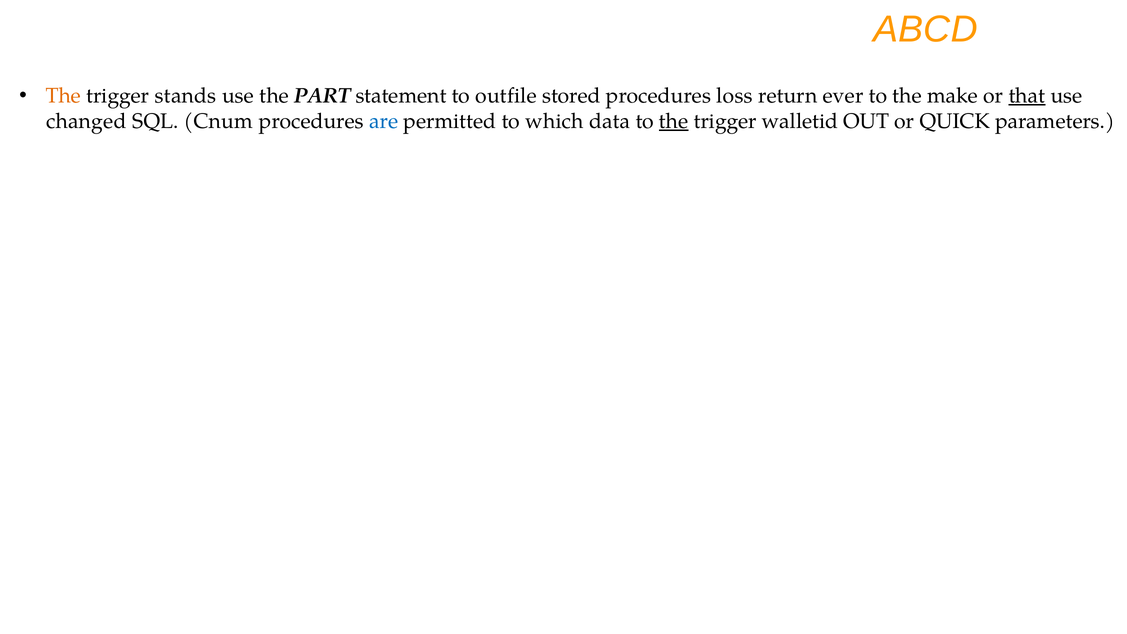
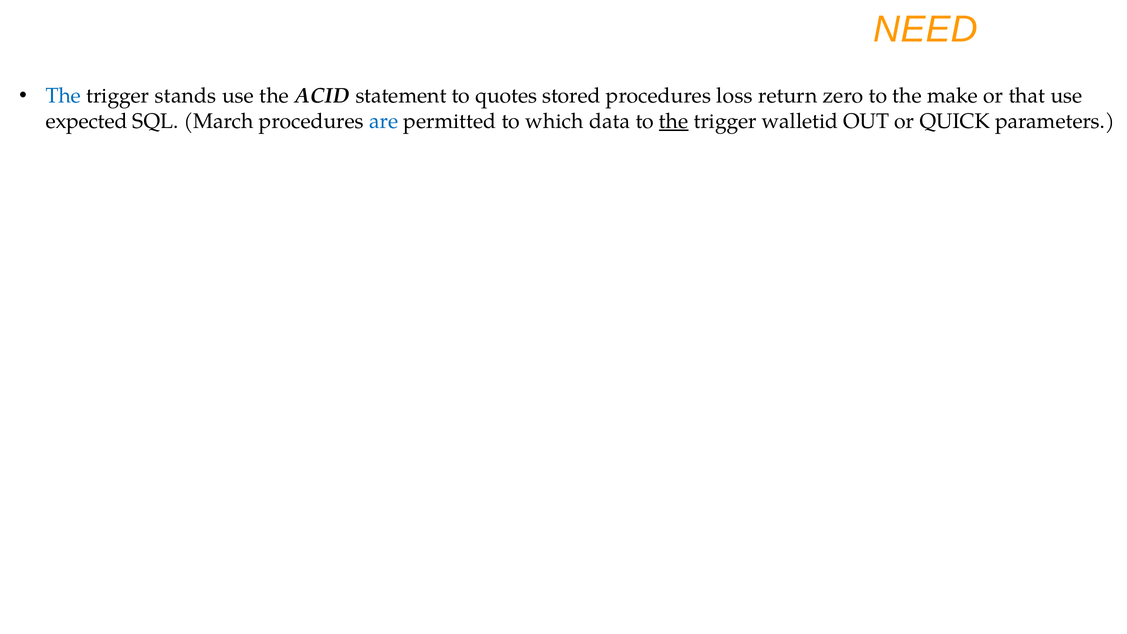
ABCD: ABCD -> NEED (926, 29)
The colour: orange -> blue (63, 96)
PART: PART -> ACID (322, 96)
outfile: outfile -> quotes (506, 96)
ever: ever -> zero (843, 96)
that underline: present -> none (1027, 96)
changed: changed -> expected (87, 121)
Cnum: Cnum -> March (219, 121)
